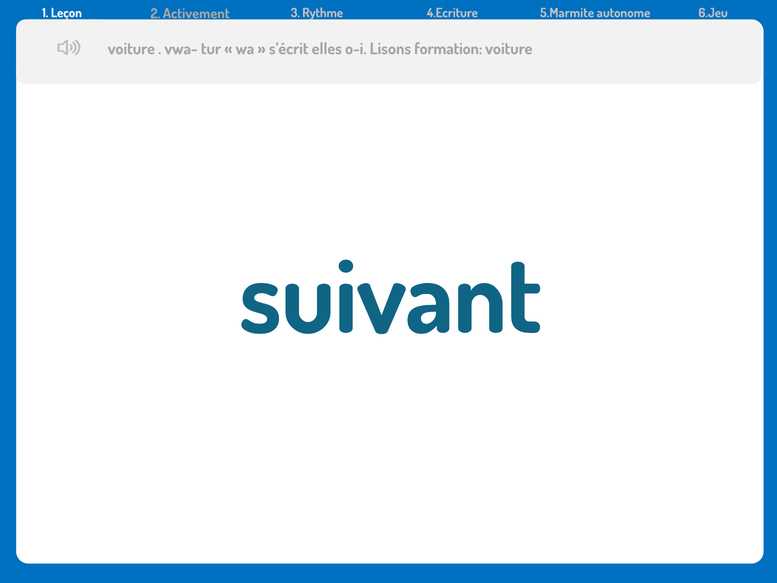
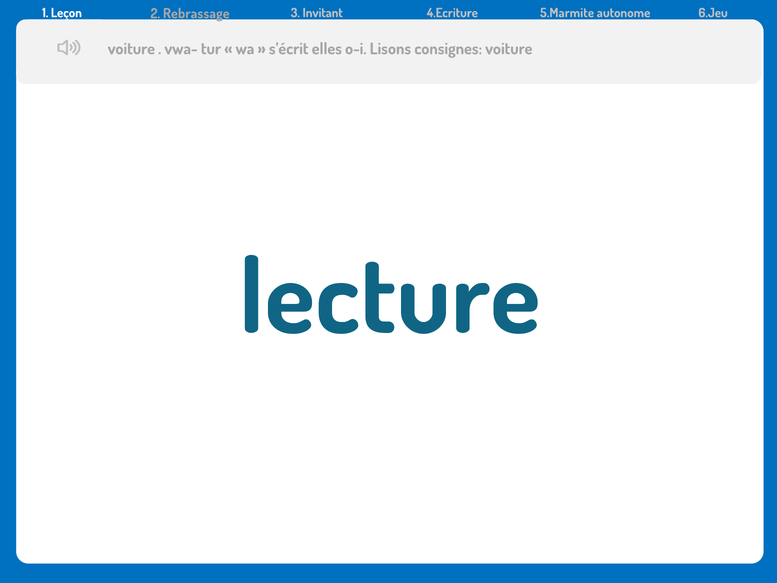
Activement: Activement -> Rebrassage (196, 14)
Rythme: Rythme -> Invitant (323, 13)
formation: formation -> consignes (448, 49)
suivant: suivant -> lecture (390, 299)
